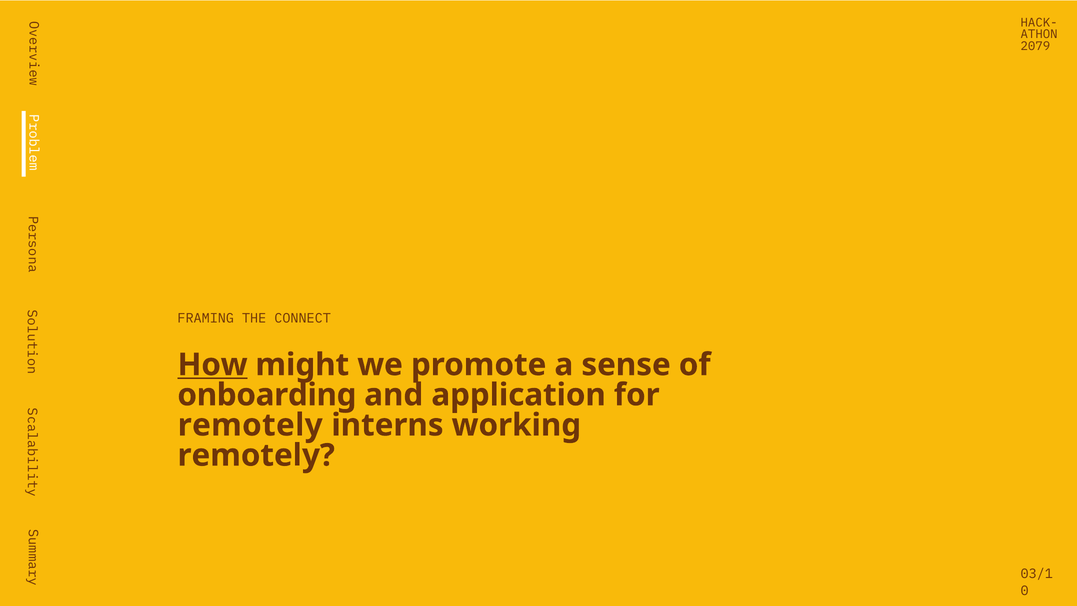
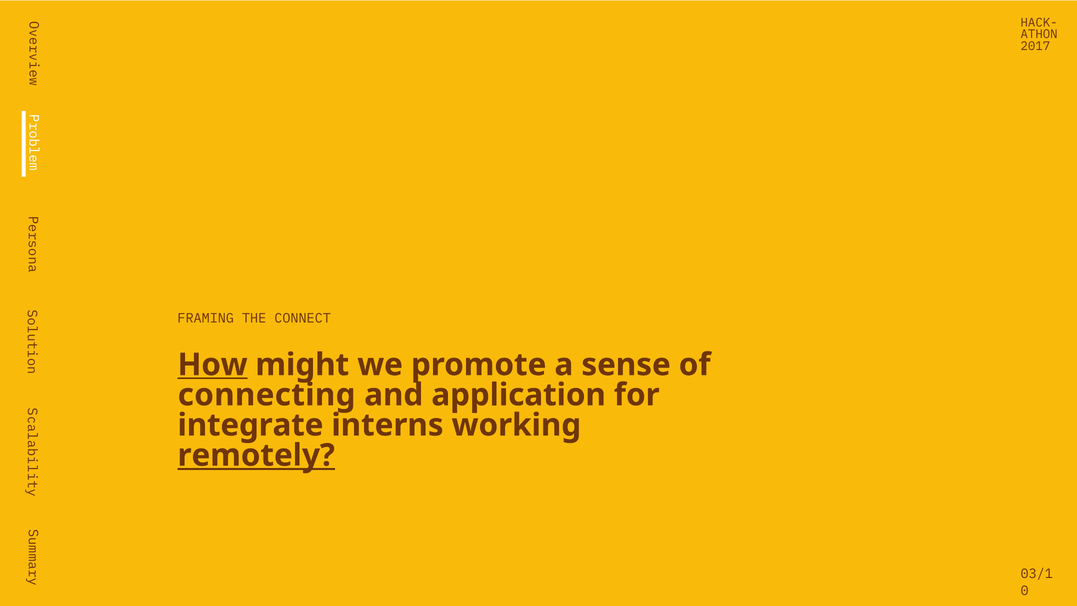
2079: 2079 -> 2017 (1035, 46)
onboarding: onboarding -> connecting (267, 395)
remotely: remotely -> integrate (250, 425)
remotely underline: none -> present (256, 455)
